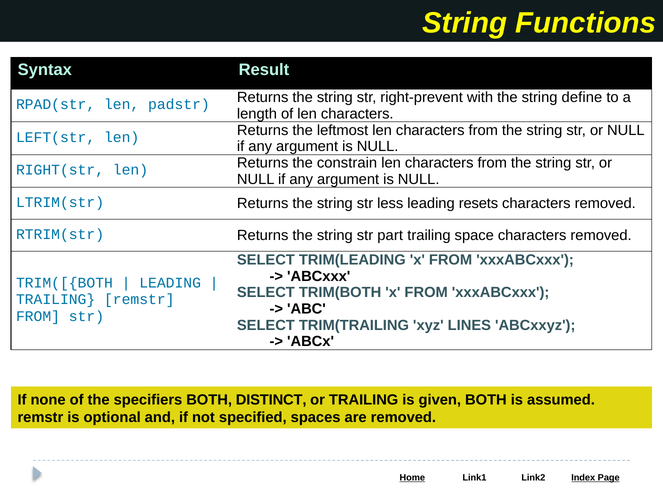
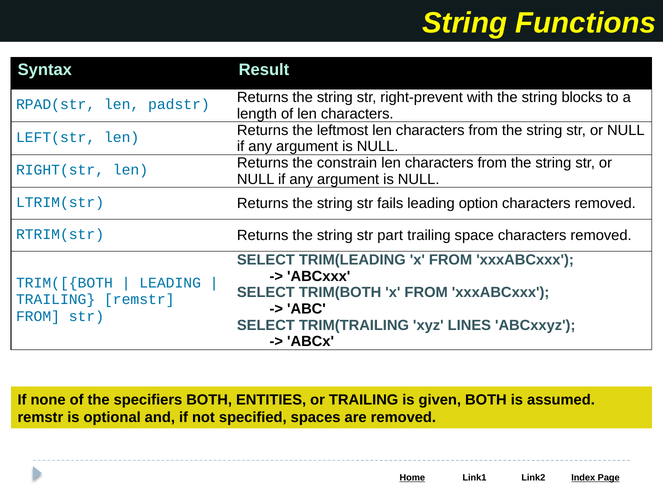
define: define -> blocks (582, 98)
less: less -> fails (390, 204)
resets: resets -> option (478, 204)
DISTINCT: DISTINCT -> ENTITIES (271, 400)
